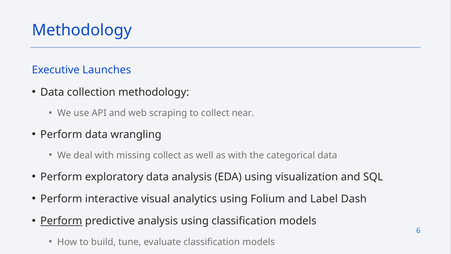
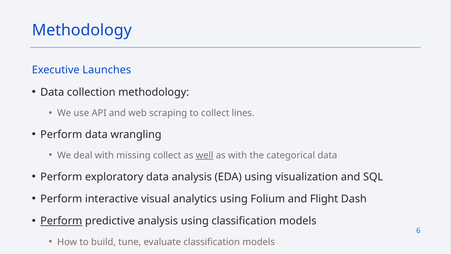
near: near -> lines (243, 113)
well underline: none -> present (205, 155)
Label: Label -> Flight (324, 199)
